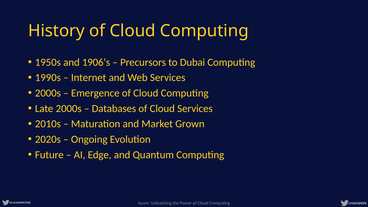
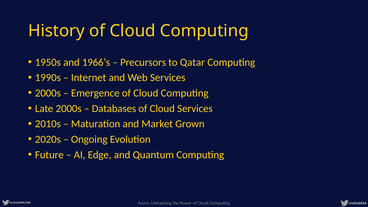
1906’s: 1906’s -> 1966’s (96, 62)
Dubai: Dubai -> Qatar (192, 62)
